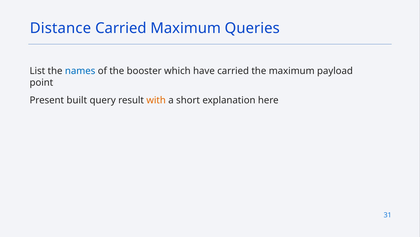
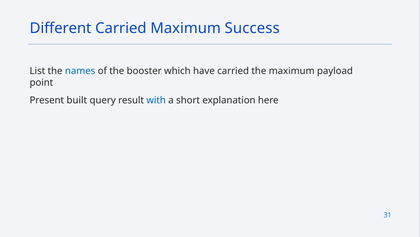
Distance: Distance -> Different (61, 28)
Queries: Queries -> Success (252, 28)
with colour: orange -> blue (156, 100)
